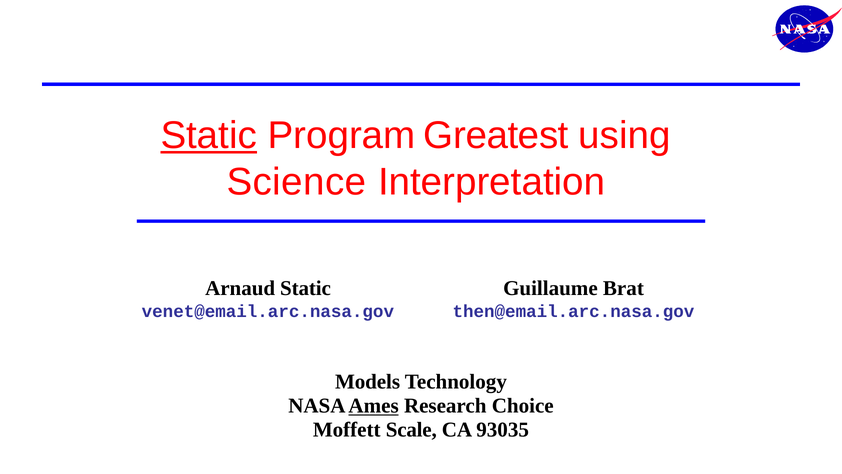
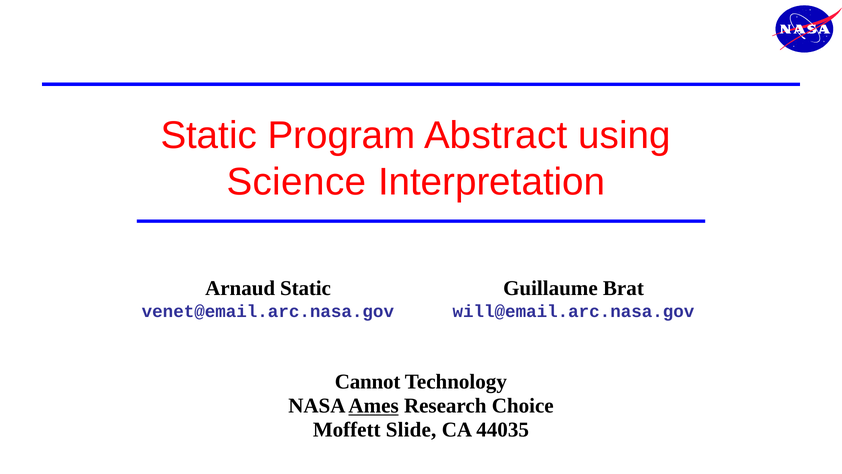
Static underline: present -> none (209, 136)
Greatest: Greatest -> Abstract (496, 136)
then@email.arc.nasa.gov: then@email.arc.nasa.gov -> will@email.arc.nasa.gov (573, 311)
Models: Models -> Cannot (368, 382)
Scale: Scale -> Slide (411, 430)
93035: 93035 -> 44035 (503, 430)
